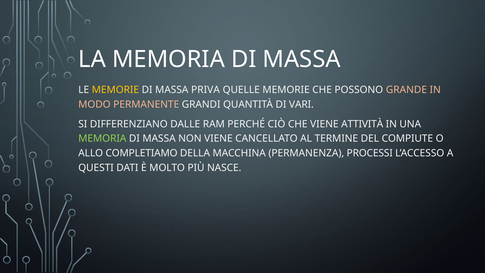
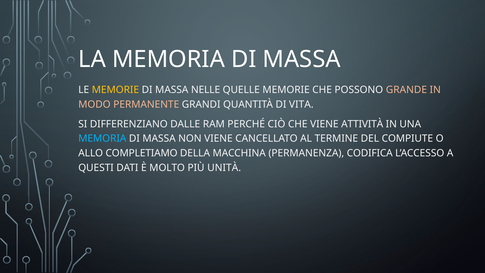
PRIVA: PRIVA -> NELLE (206, 90)
VARI: VARI -> VITA (301, 104)
MEMORIA colour: light green -> light blue (102, 138)
PROCESSI: PROCESSI -> CODIFICA (370, 153)
NASCE: NASCE -> UNITÀ (224, 168)
